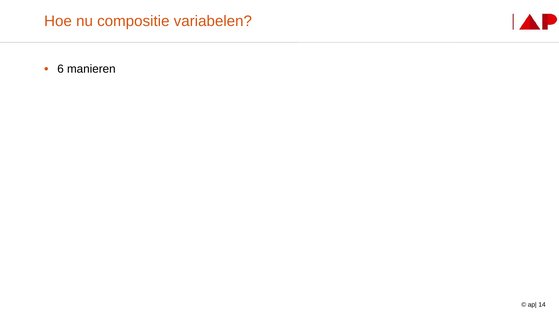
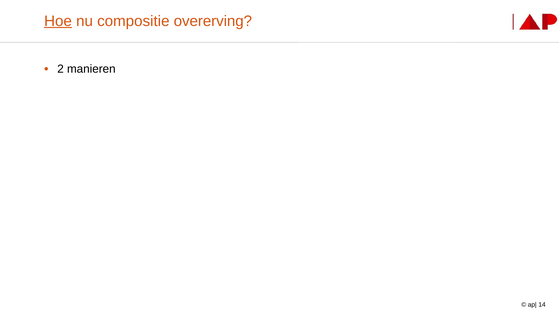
Hoe underline: none -> present (58, 21)
variabelen: variabelen -> overerving (213, 21)
6: 6 -> 2 (61, 69)
